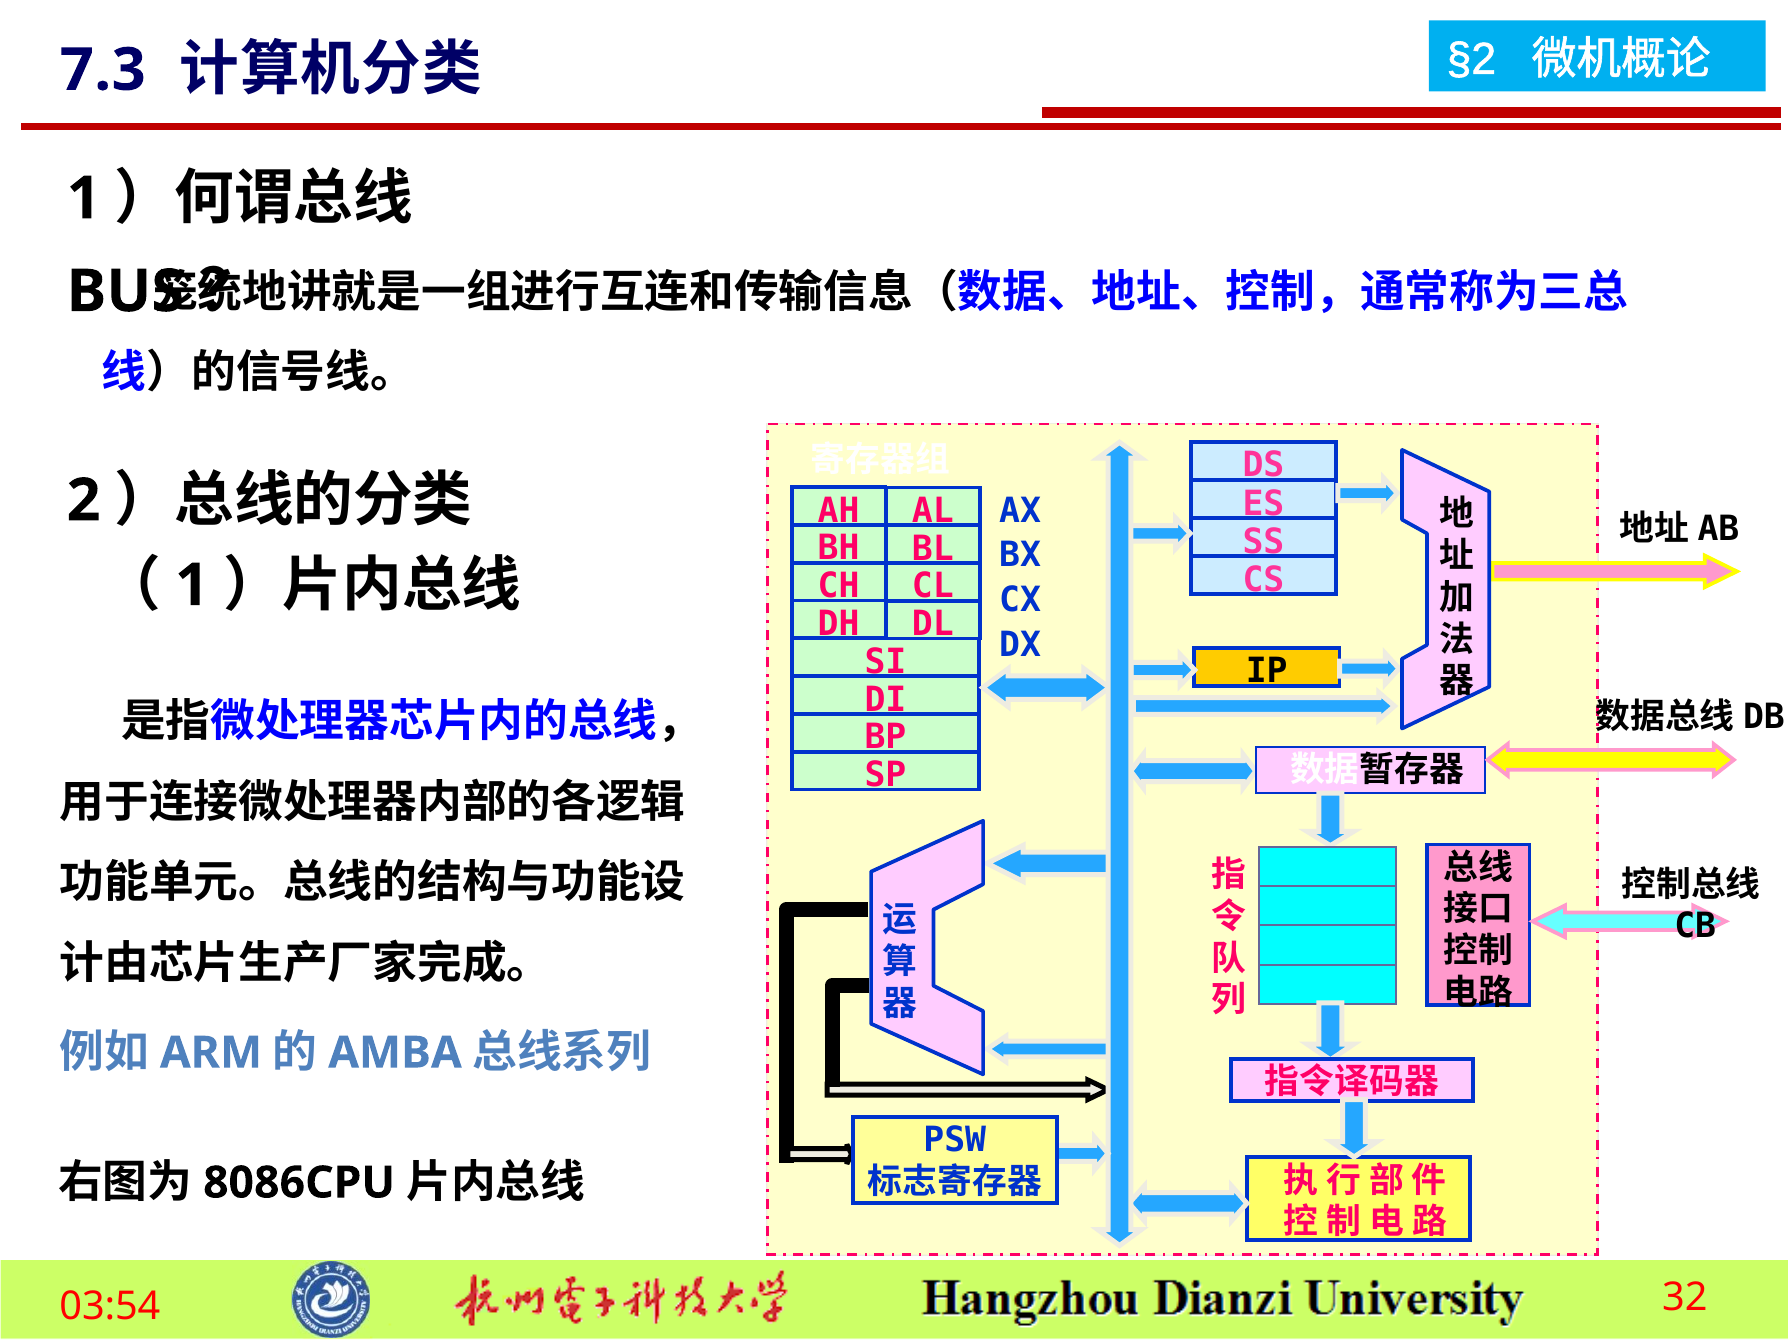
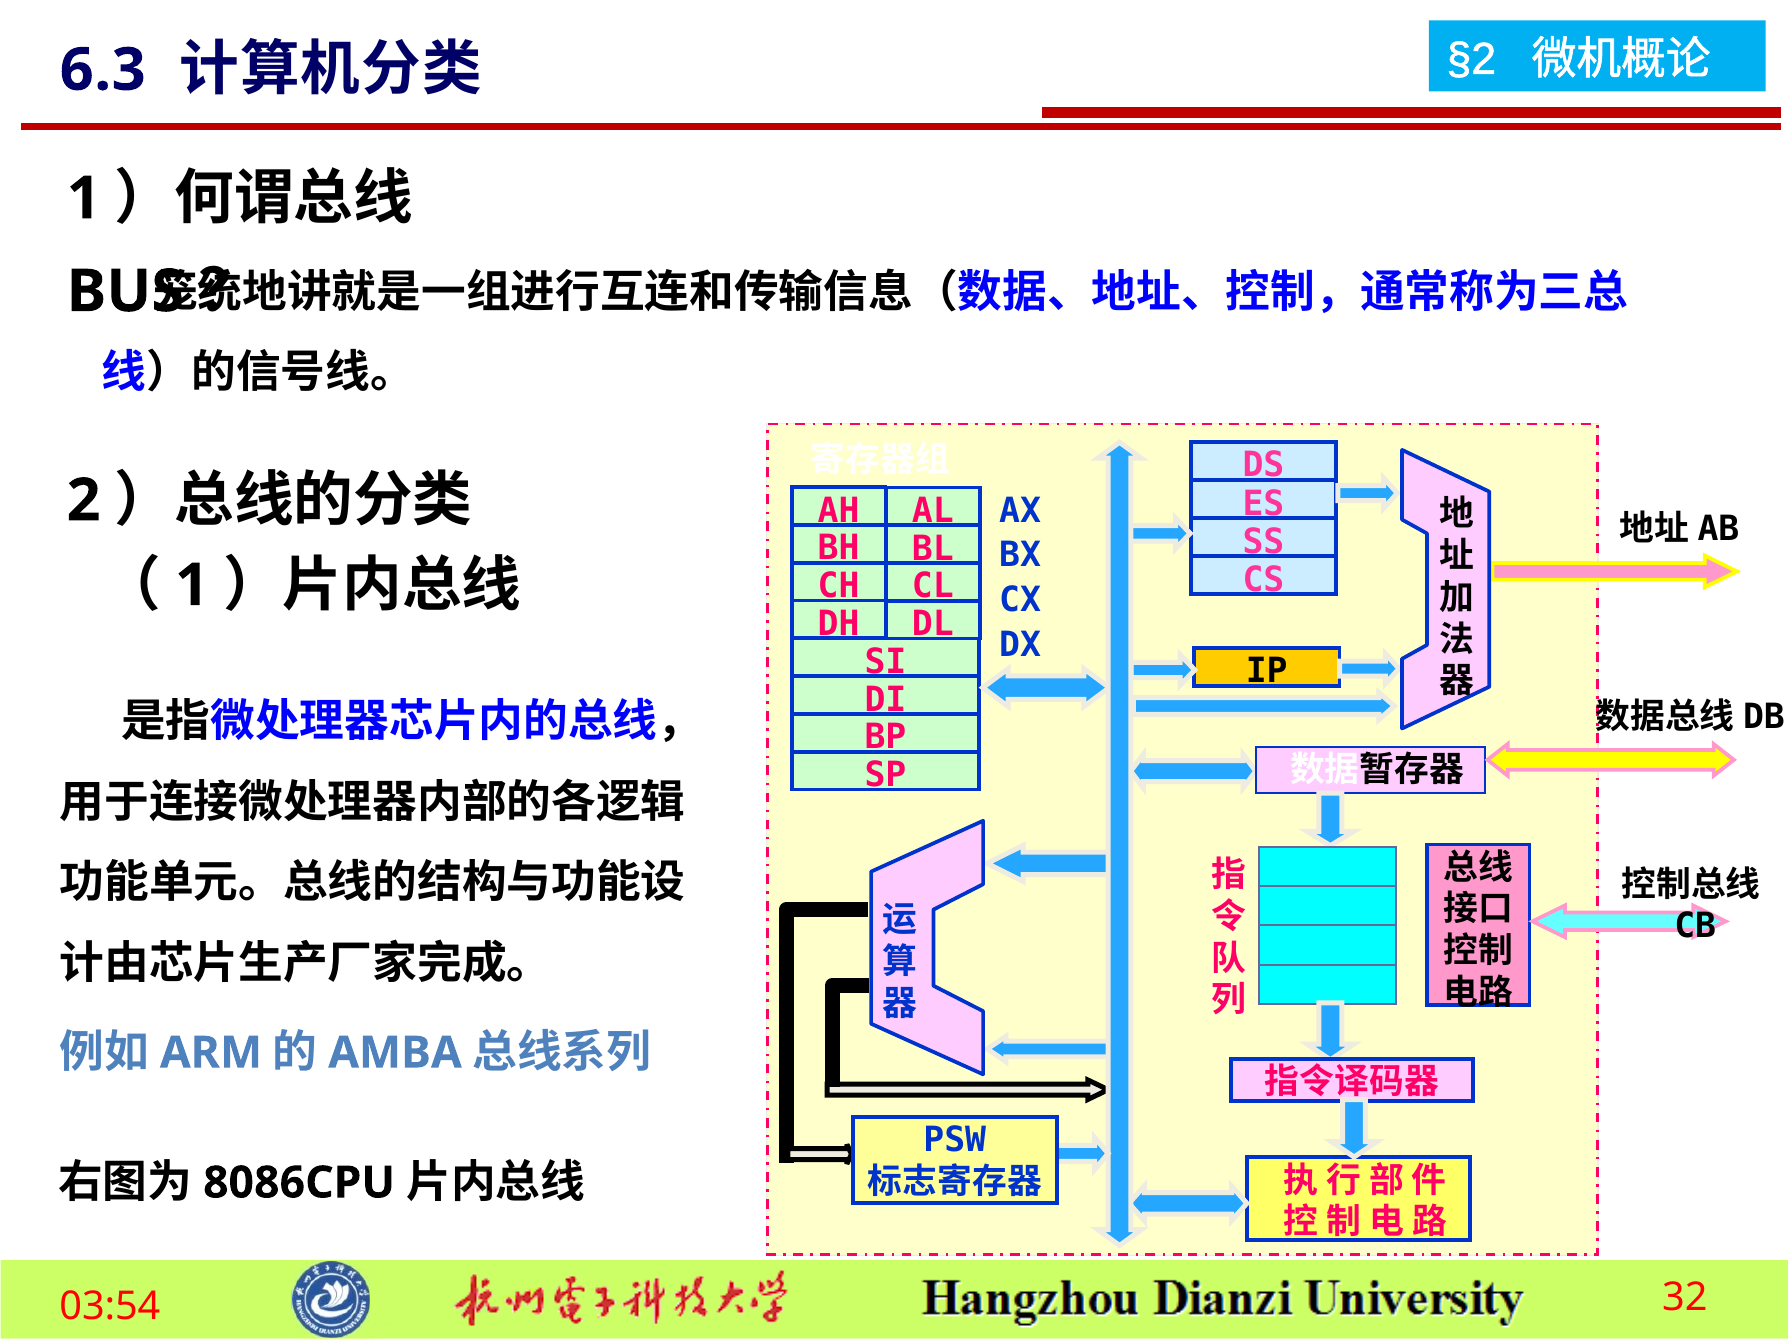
7.3: 7.3 -> 6.3 (103, 70)
